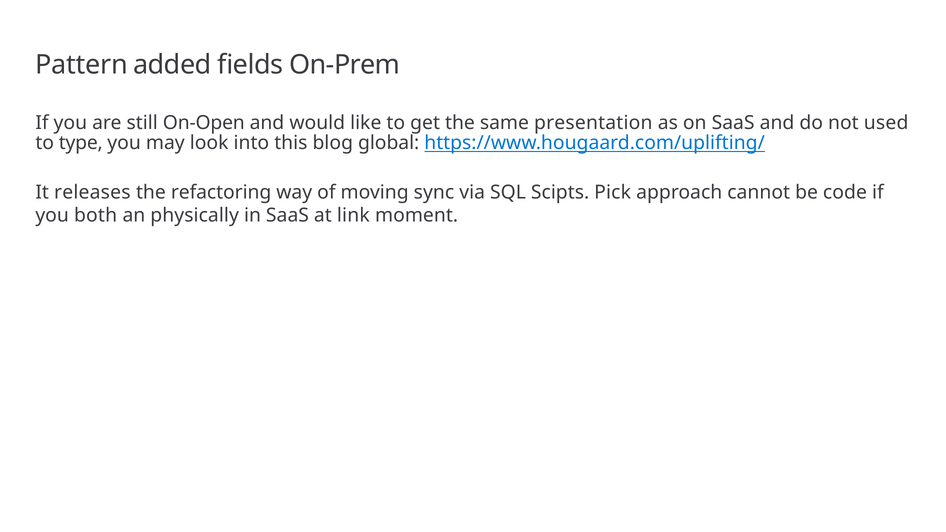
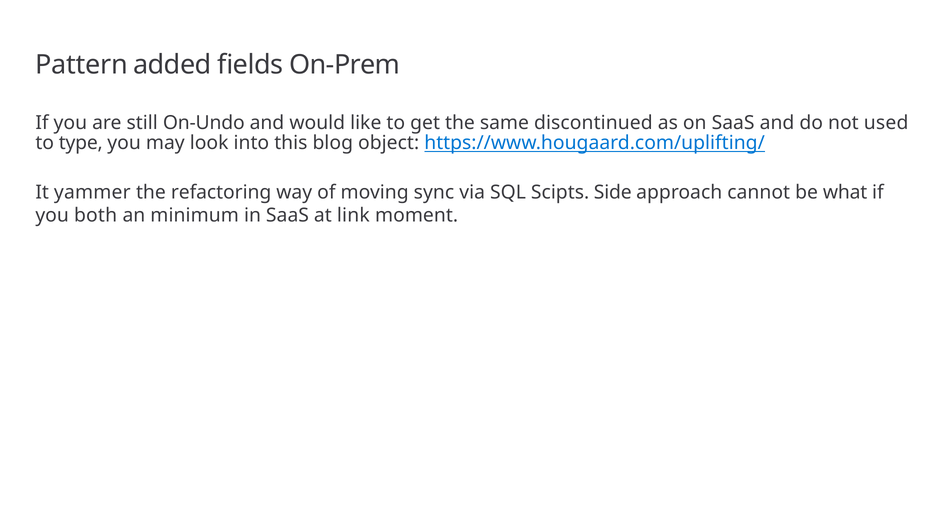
On-Open: On-Open -> On-Undo (204, 123)
presentation: presentation -> discontinued (593, 123)
global: global -> object (389, 143)
releases: releases -> yammer (92, 192)
Pick: Pick -> Side (613, 192)
code: code -> what (845, 192)
physically: physically -> minimum (195, 216)
